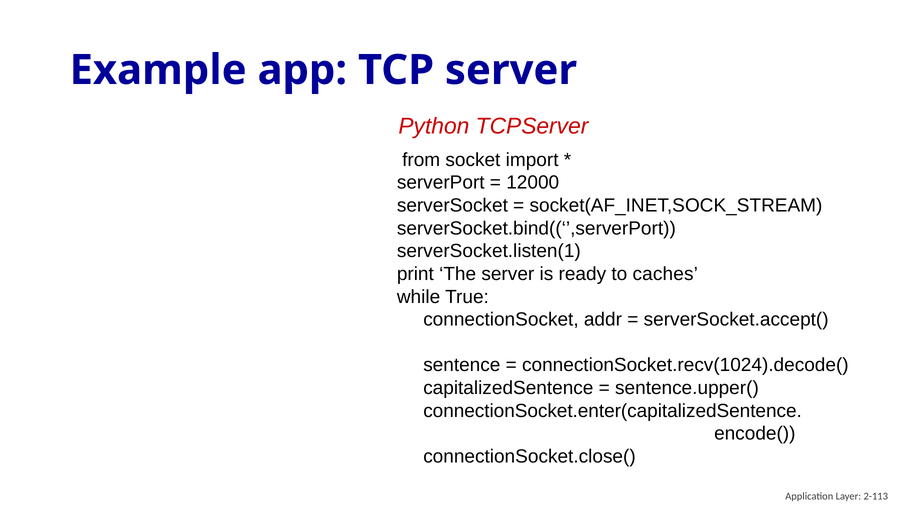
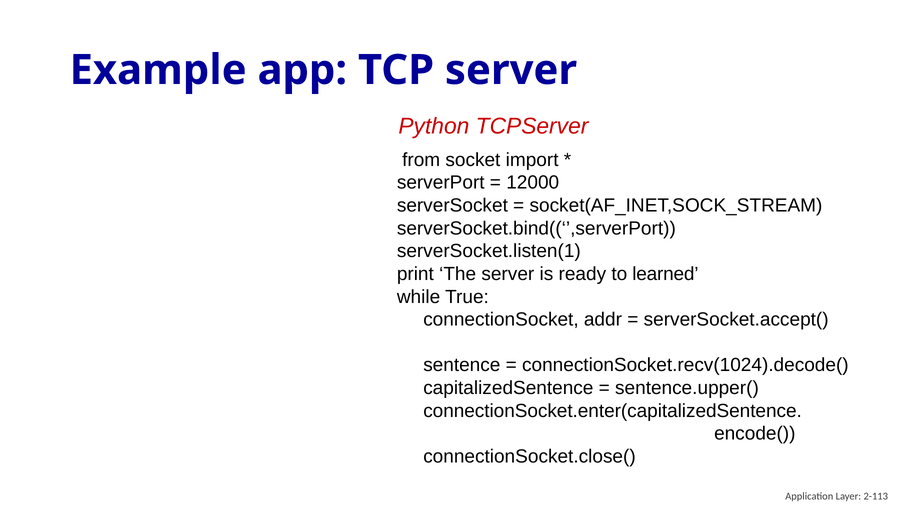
caches: caches -> learned (665, 274)
